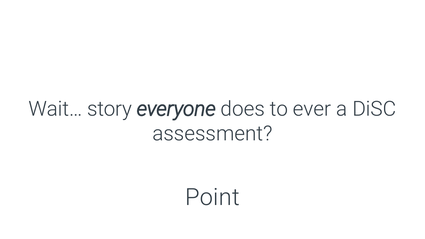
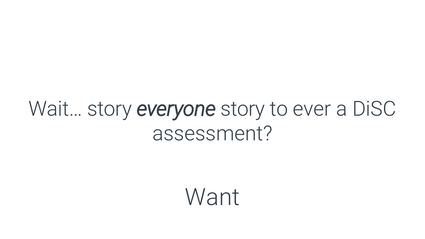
everyone does: does -> story (243, 109)
Point: Point -> Want (212, 197)
